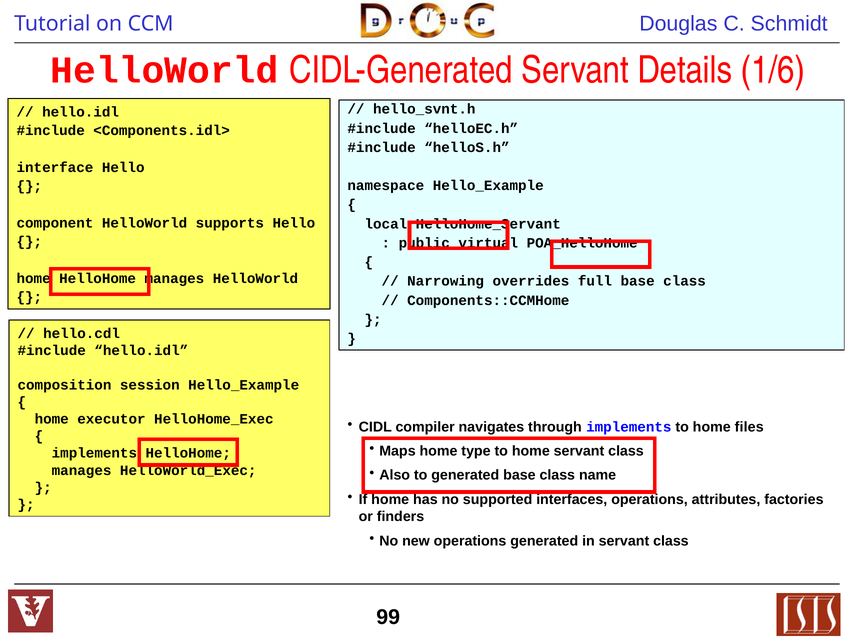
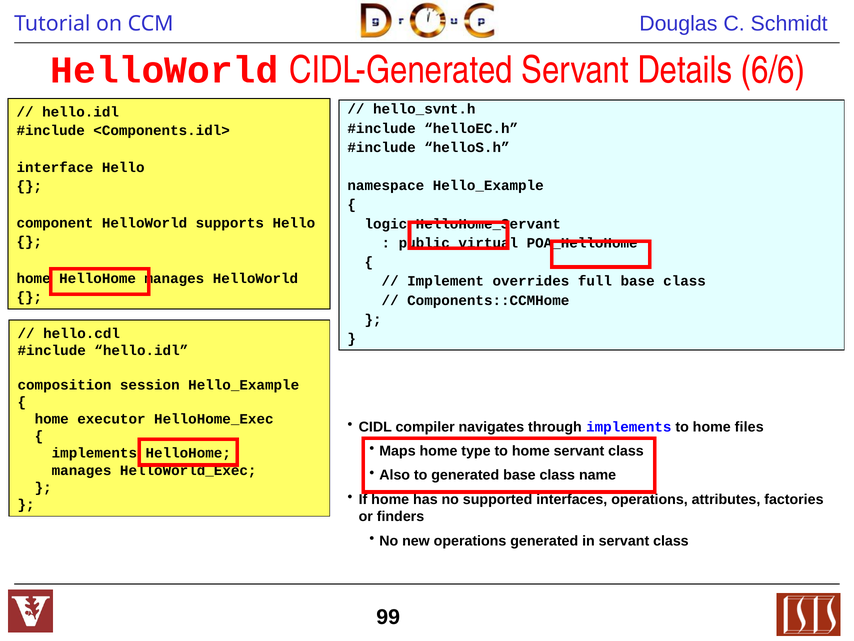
1/6: 1/6 -> 6/6 (773, 70)
local: local -> logic (386, 224)
Narrowing: Narrowing -> Implement (446, 281)
